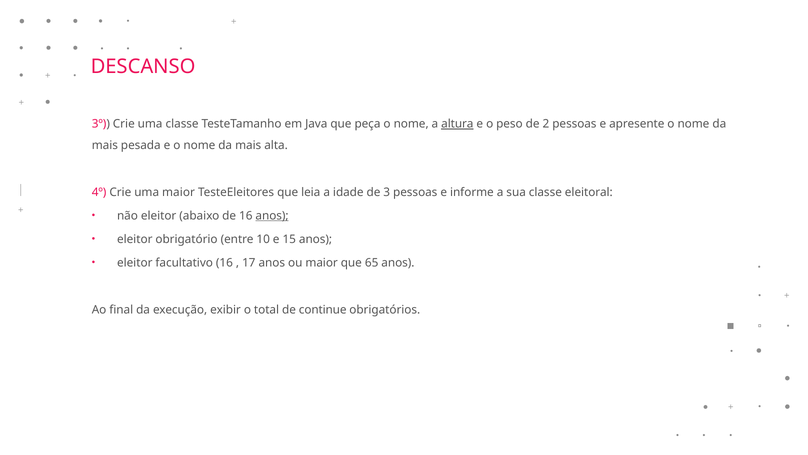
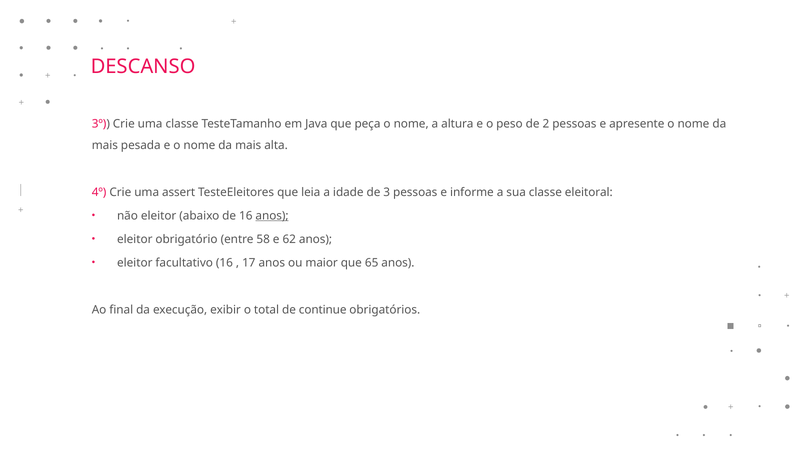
altura underline: present -> none (457, 124)
uma maior: maior -> assert (179, 192)
10: 10 -> 58 (263, 239)
15: 15 -> 62 (289, 239)
